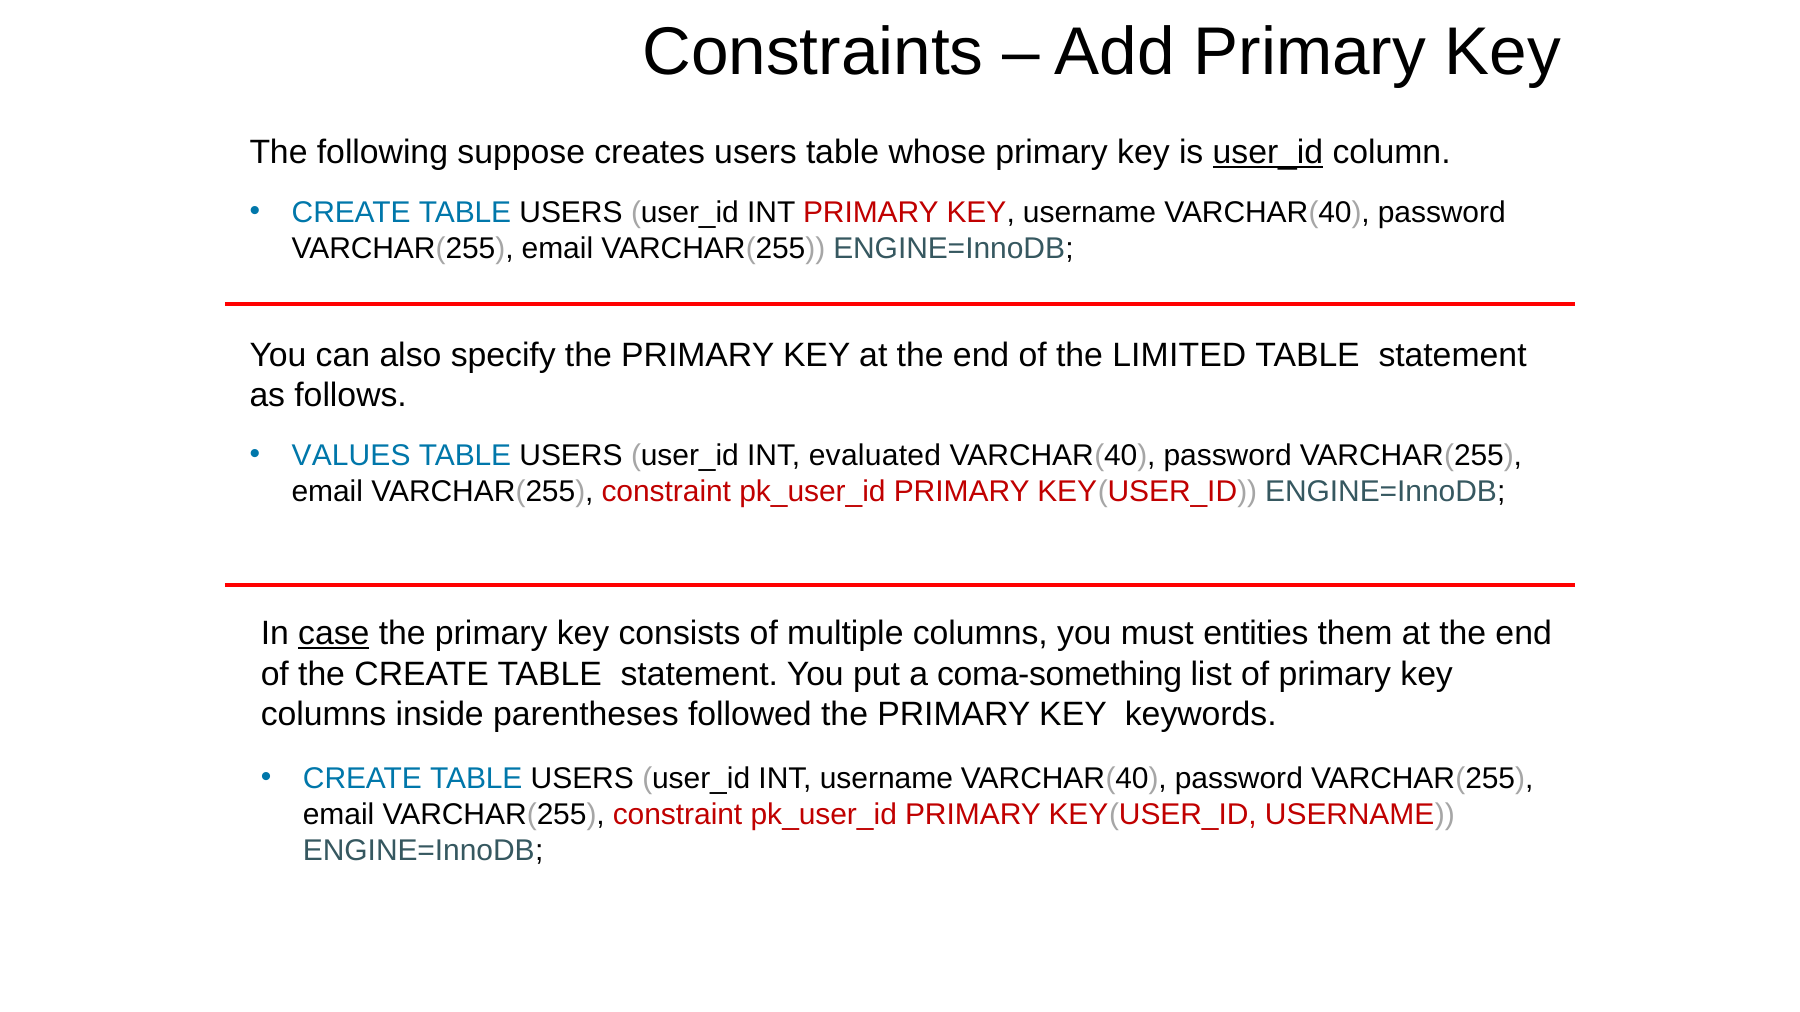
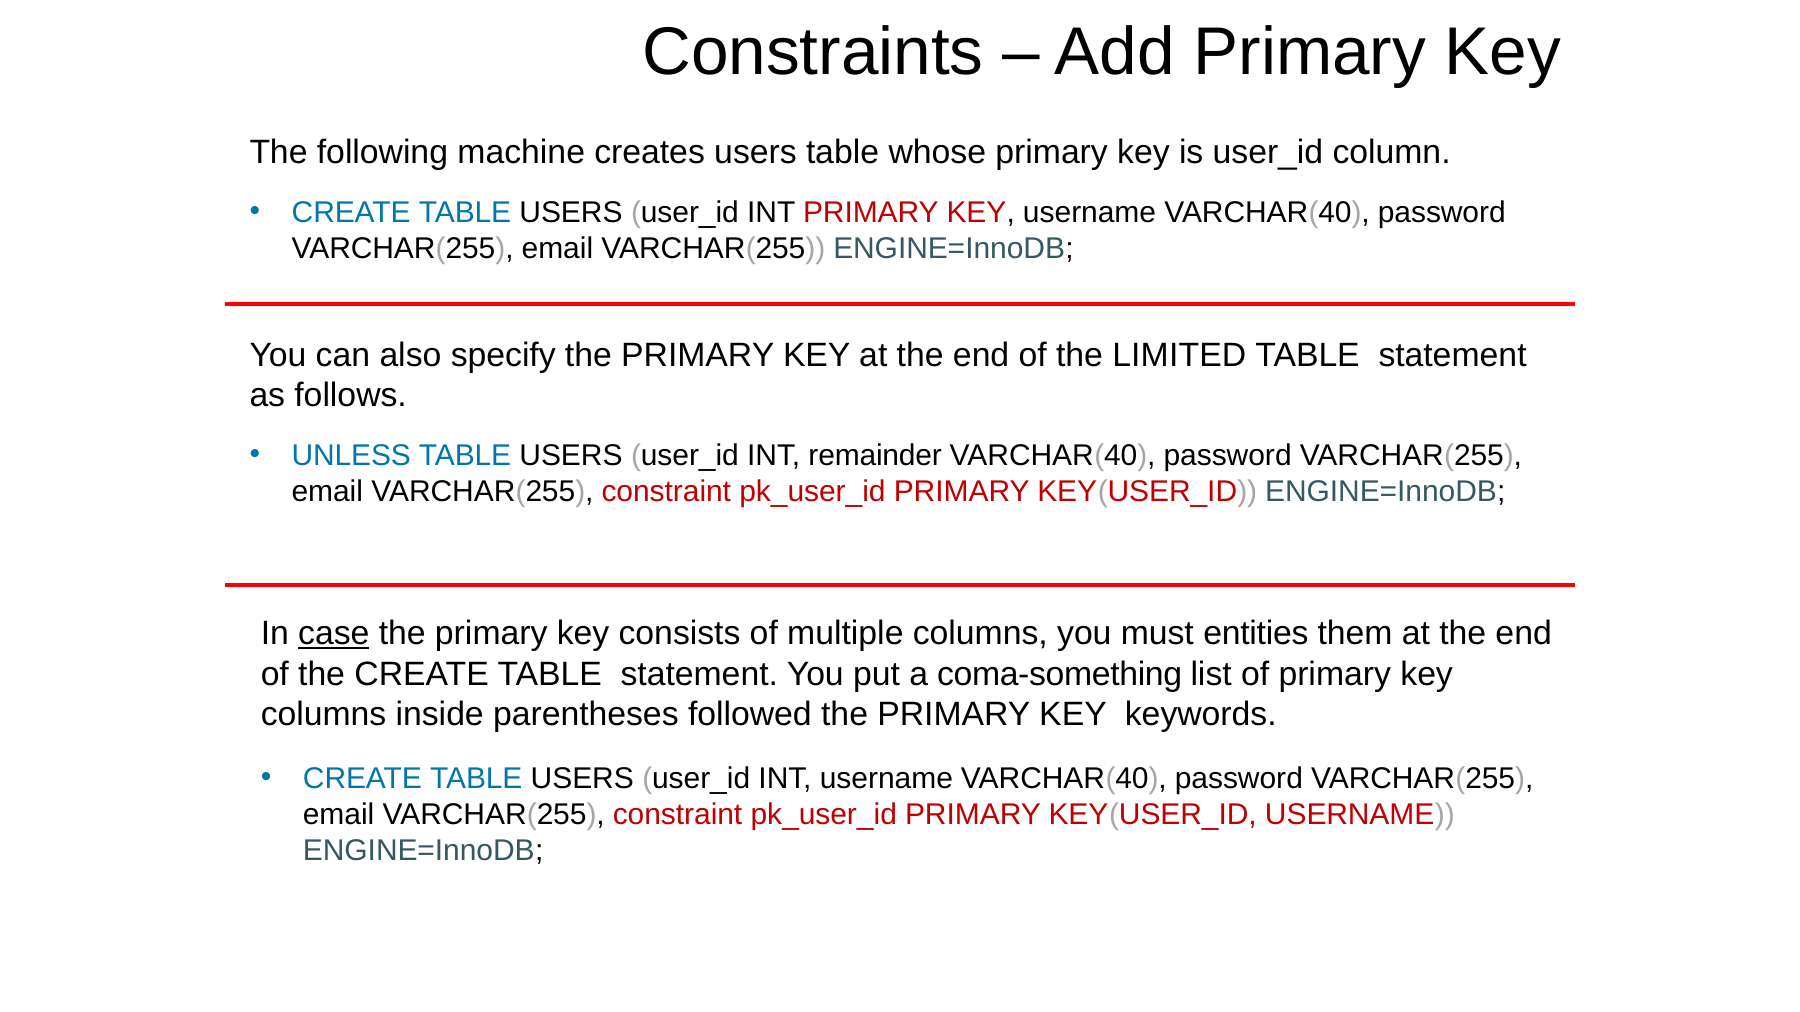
suppose: suppose -> machine (521, 153)
user_id underline: present -> none (1268, 153)
VALUES: VALUES -> UNLESS (351, 456)
evaluated: evaluated -> remainder (875, 456)
